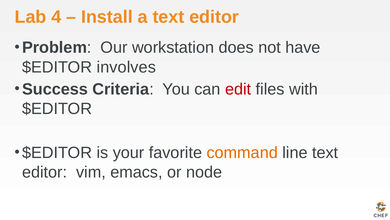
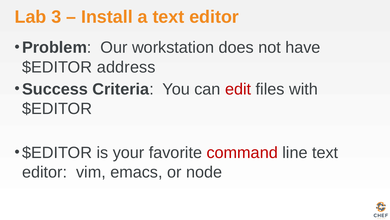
4: 4 -> 3 (56, 17)
involves: involves -> address (126, 67)
command colour: orange -> red (242, 152)
